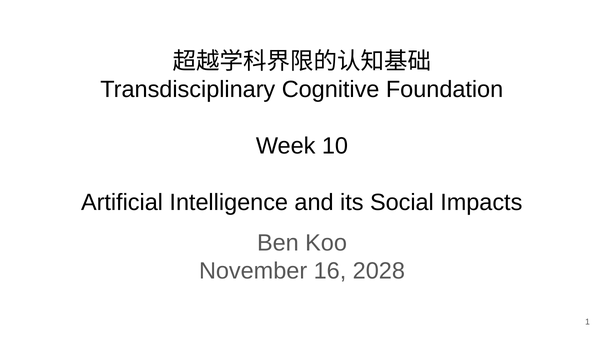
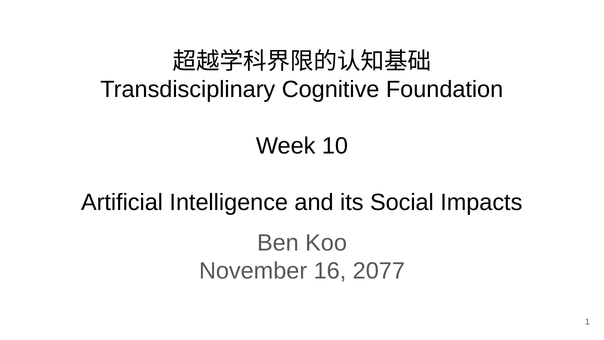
2028: 2028 -> 2077 (379, 271)
